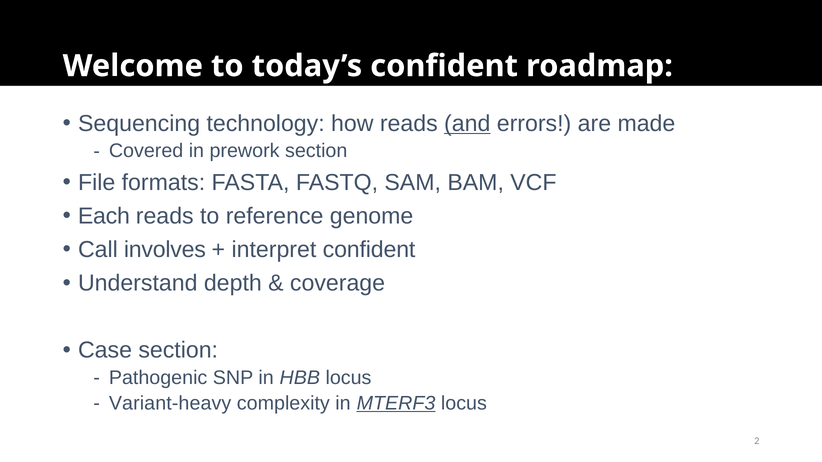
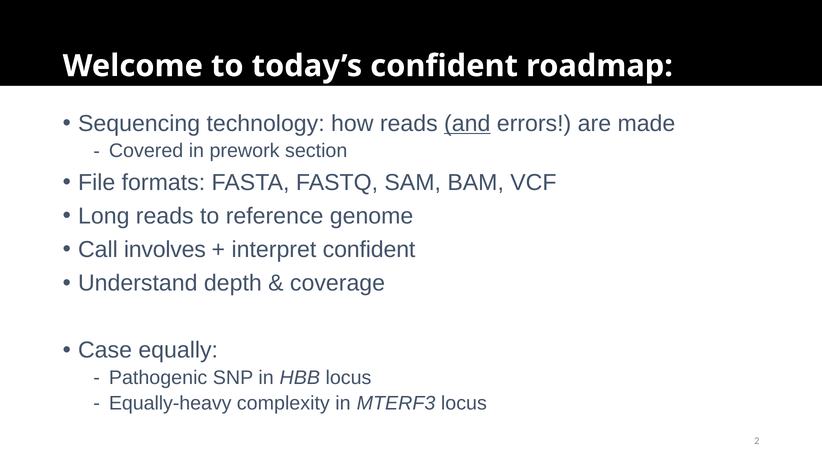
Each: Each -> Long (104, 216)
Case section: section -> equally (178, 351)
Variant-heavy: Variant-heavy -> Equally-heavy (170, 403)
MTERF3 underline: present -> none (396, 403)
